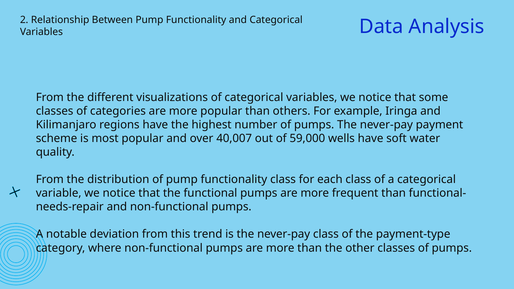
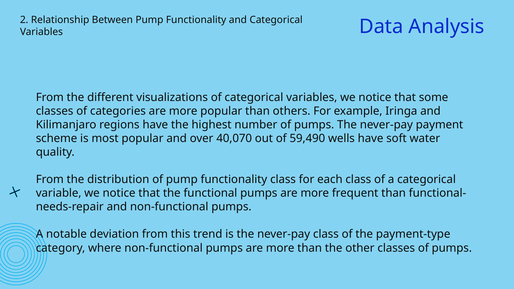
40,007: 40,007 -> 40,070 (234, 138)
59,000: 59,000 -> 59,490 (307, 138)
